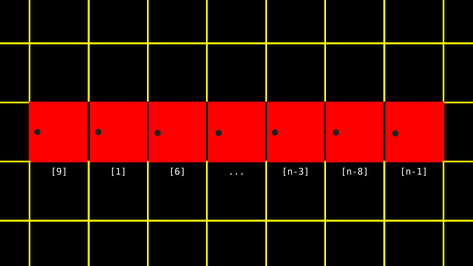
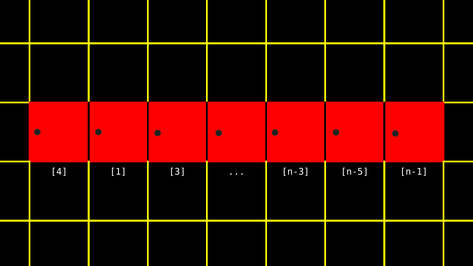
9: 9 -> 4 (59, 172)
6: 6 -> 3 (177, 172)
n-8: n-8 -> n-5 (355, 172)
